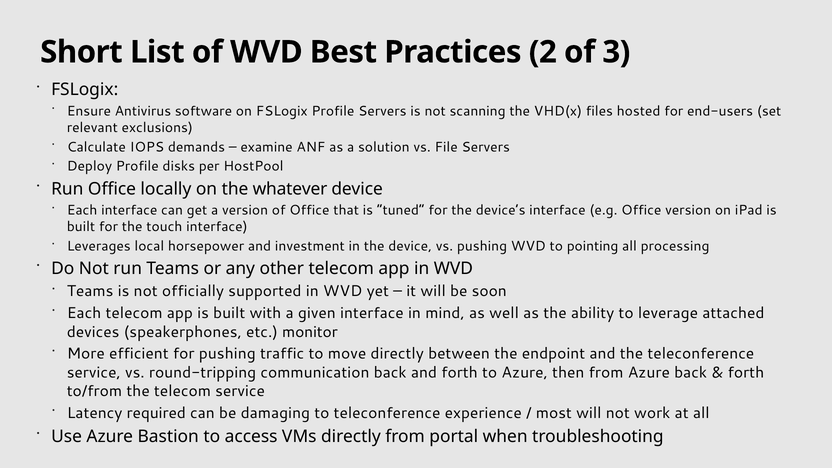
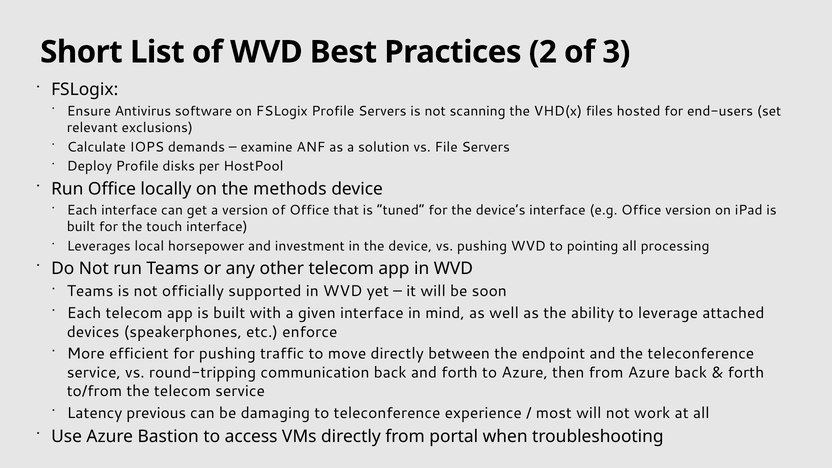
whatever: whatever -> methods (290, 189)
monitor: monitor -> enforce (310, 332)
required: required -> previous (156, 413)
